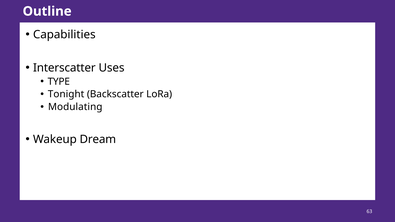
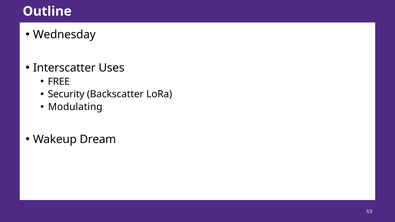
Capabilities: Capabilities -> Wednesday (64, 35)
TYPE: TYPE -> FREE (59, 82)
Tonight: Tonight -> Security (66, 94)
